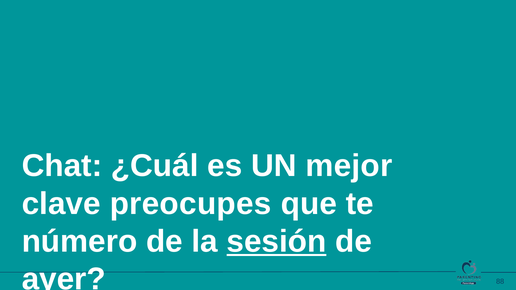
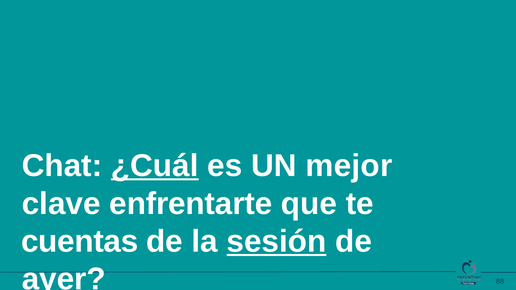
¿Cuál underline: none -> present (155, 166)
preocupes: preocupes -> enfrentarte (191, 204)
número: número -> cuentas (80, 242)
